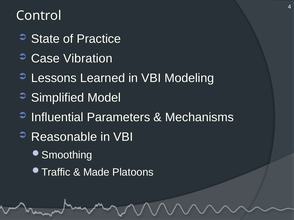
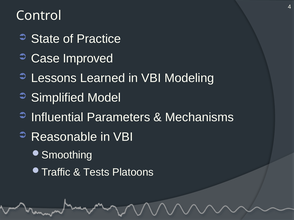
Vibration: Vibration -> Improved (88, 59)
Made: Made -> Tests (96, 173)
